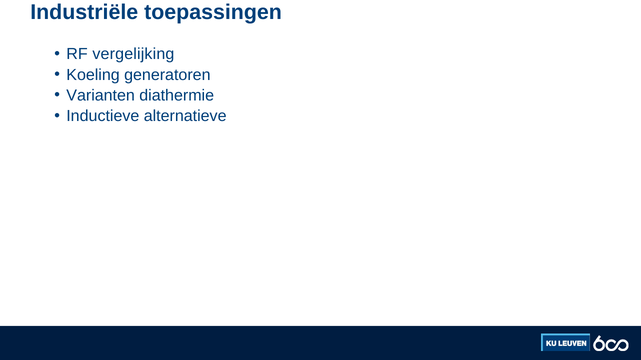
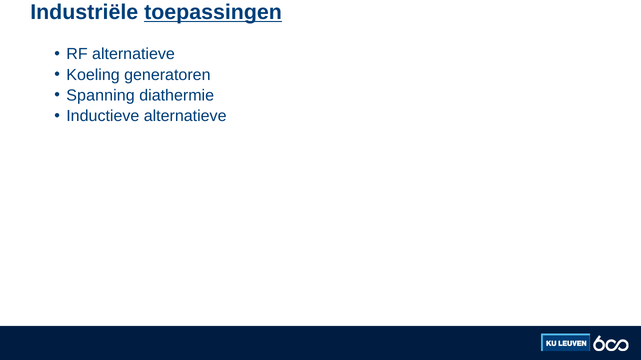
toepassingen underline: none -> present (213, 12)
RF vergelijking: vergelijking -> alternatieve (133, 54)
Varianten: Varianten -> Spanning (101, 95)
